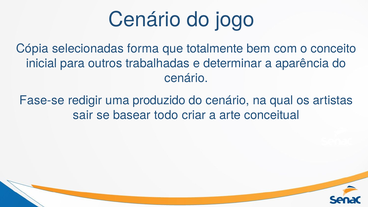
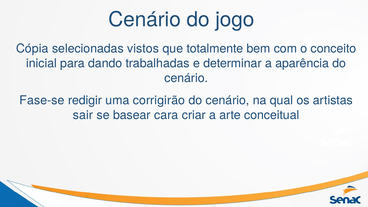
forma: forma -> vistos (143, 49)
outros: outros -> dando (105, 63)
produzido: produzido -> corrigirão (159, 100)
todo: todo -> cara (166, 115)
